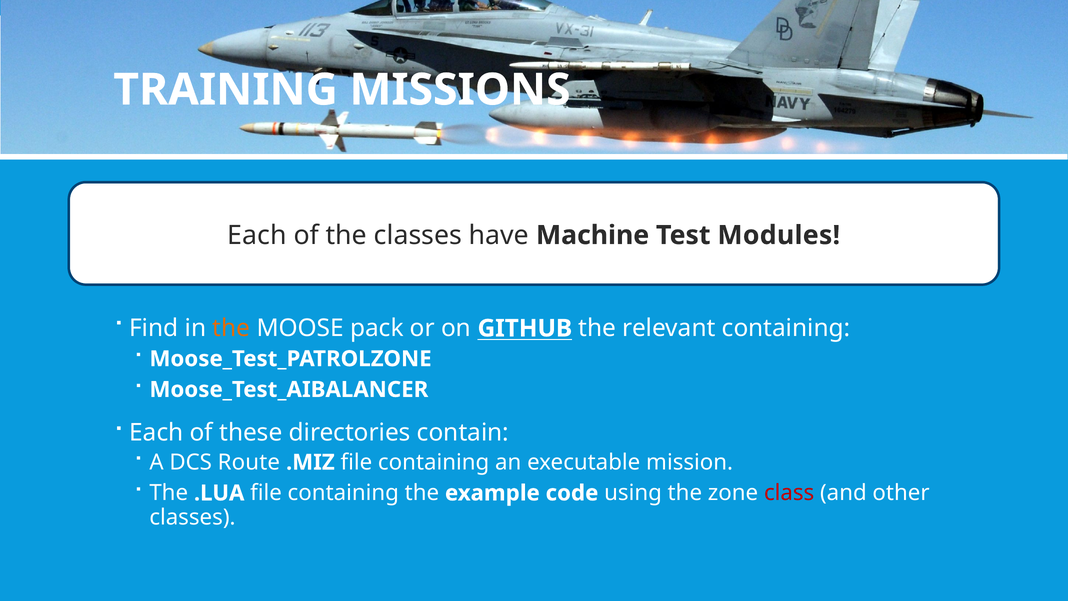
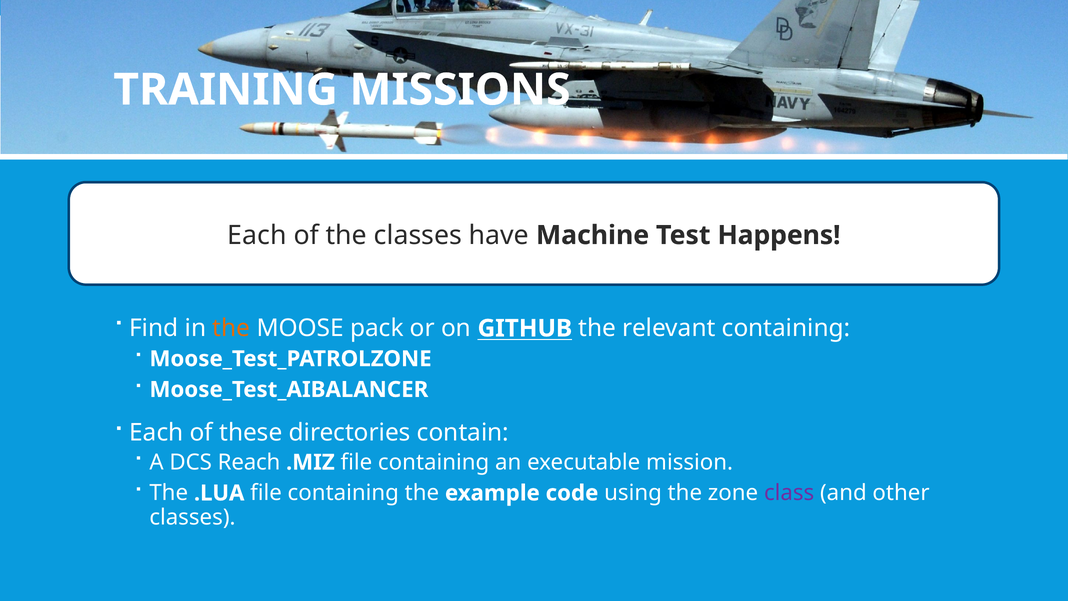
Modules: Modules -> Happens (779, 235)
Route: Route -> Reach (249, 462)
class colour: red -> purple (789, 493)
